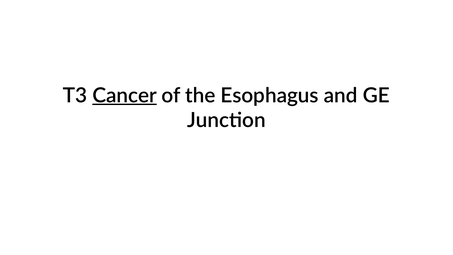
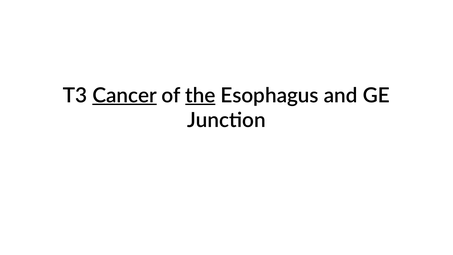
the underline: none -> present (200, 95)
